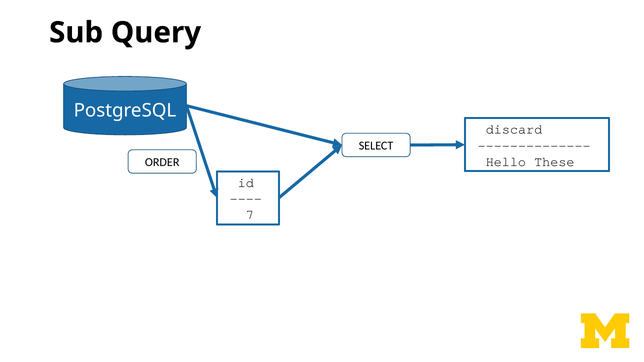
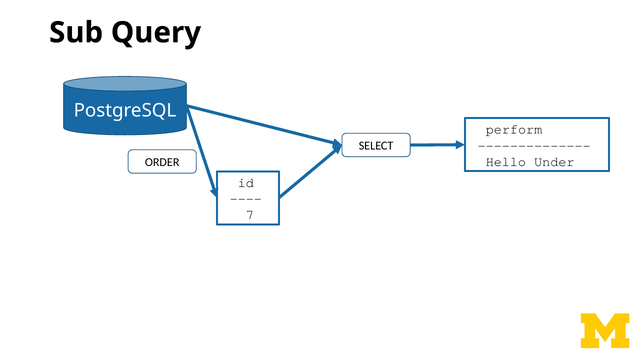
discard: discard -> perform (514, 130)
These: These -> Under (554, 162)
